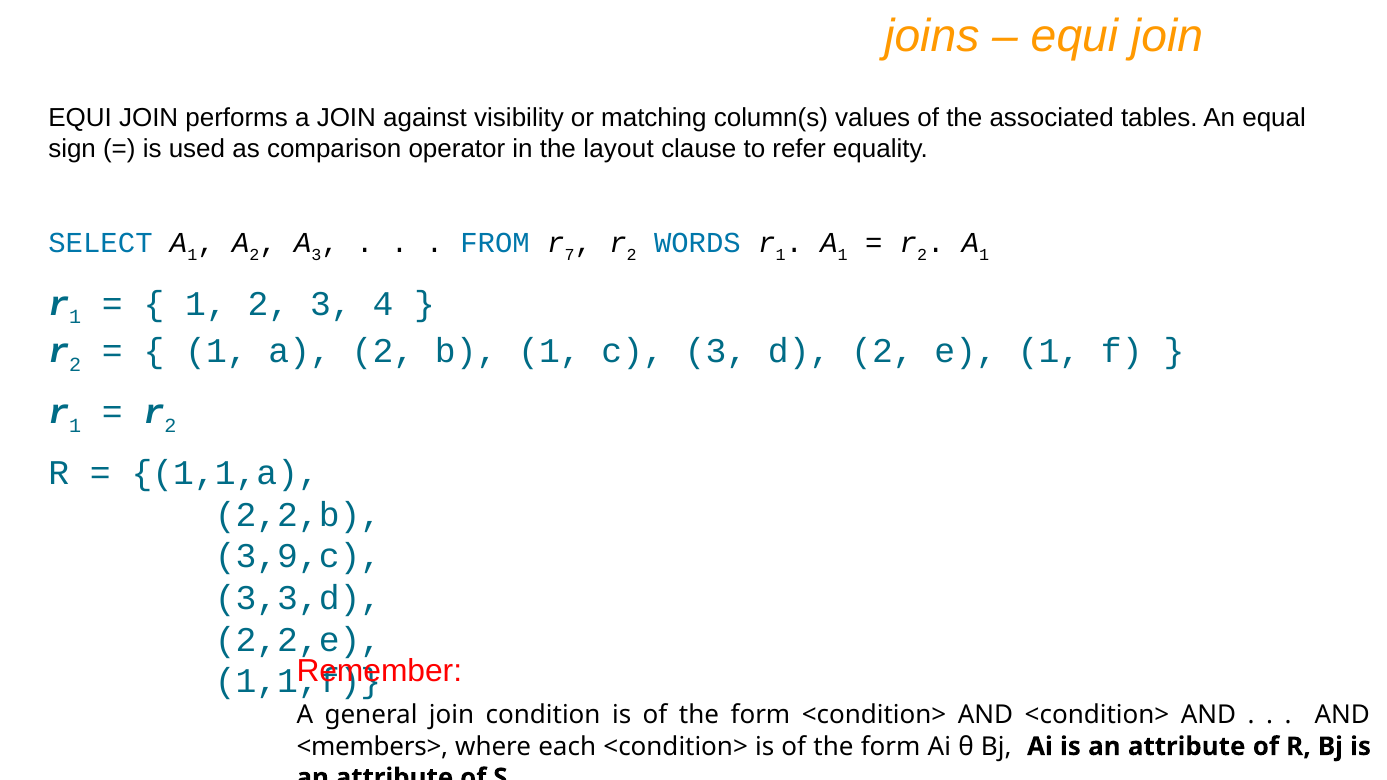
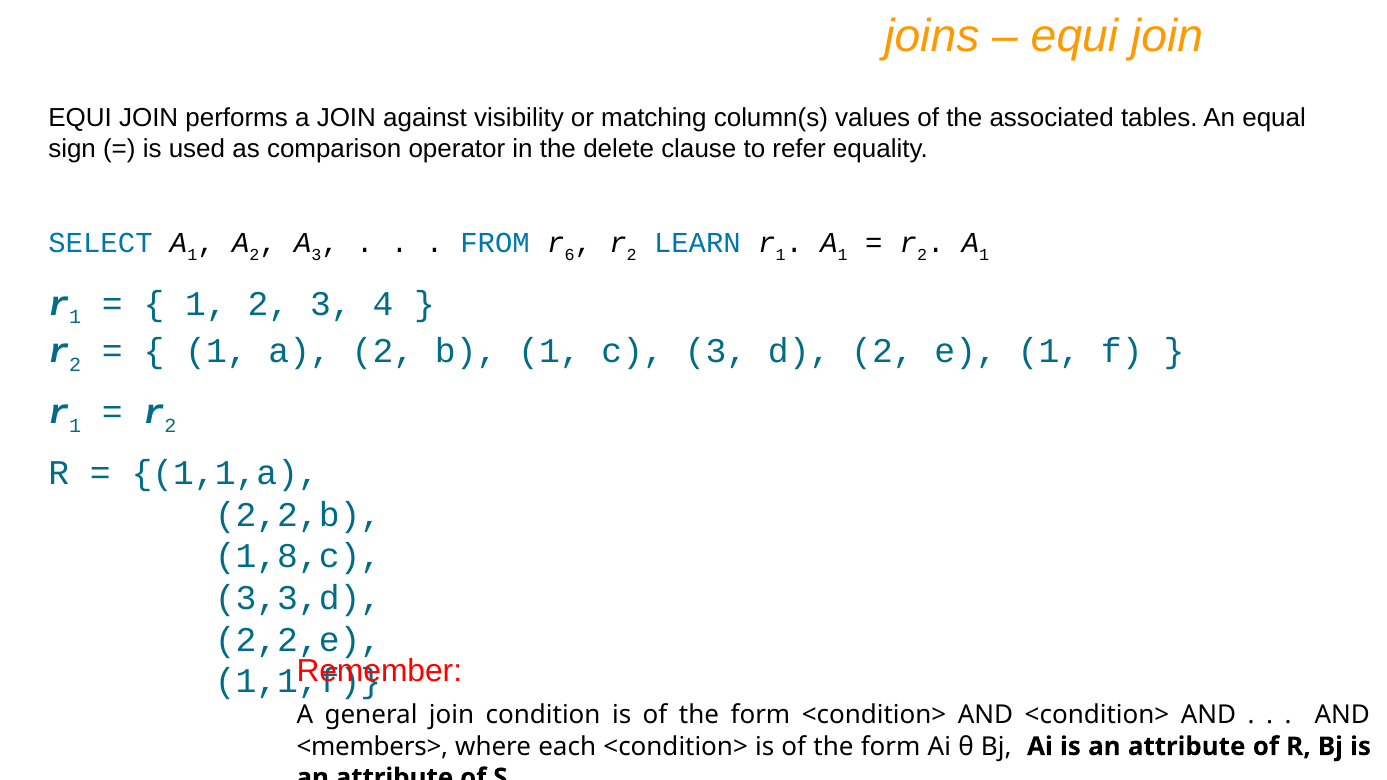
layout: layout -> delete (619, 149)
7: 7 -> 6 (570, 255)
WORDS: WORDS -> LEARN (697, 243)
3,9,c: 3,9,c -> 1,8,c (298, 557)
